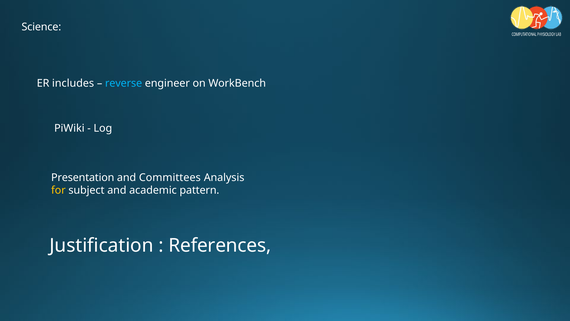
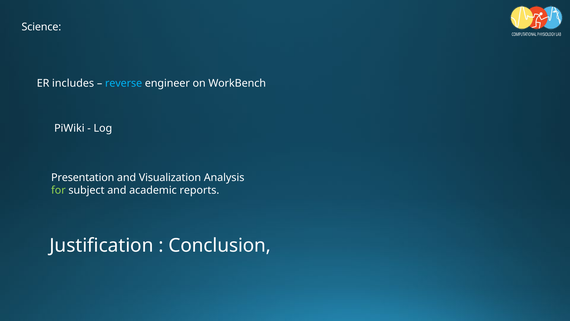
Committees: Committees -> Visualization (170, 177)
for colour: yellow -> light green (58, 190)
pattern: pattern -> reports (199, 190)
References: References -> Conclusion (220, 245)
